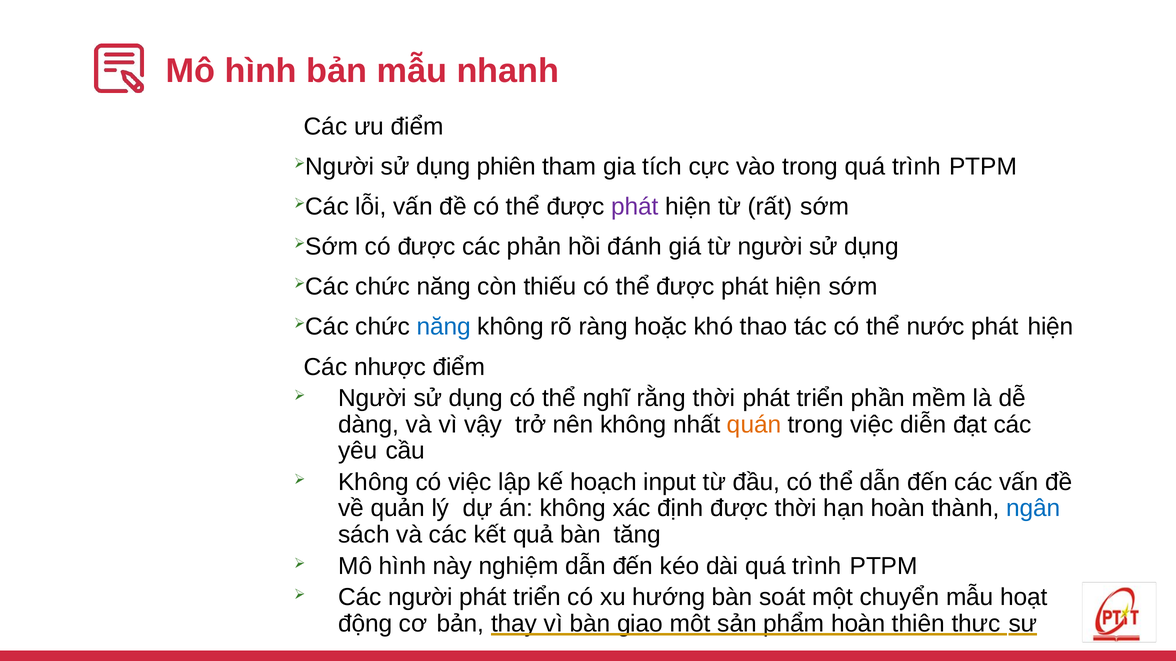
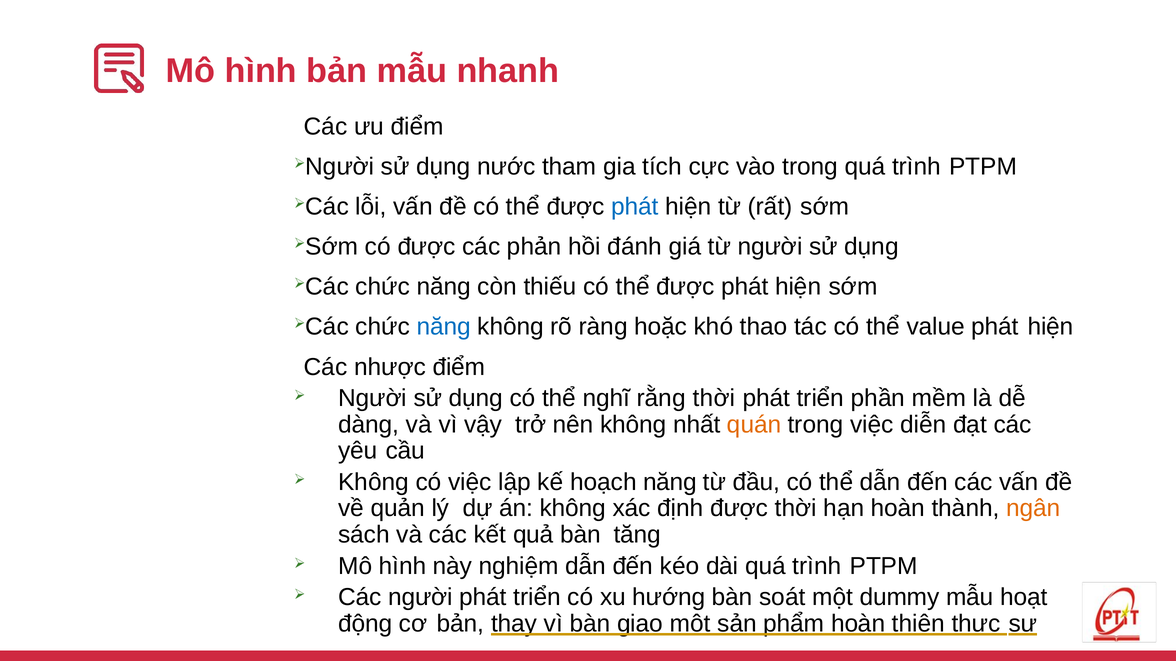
phiên: phiên -> nước (506, 167)
phát colour: purple -> blue (635, 207)
nước: nước -> value (936, 327)
hoạch input: input -> năng (670, 482)
ngân colour: blue -> orange (1033, 509)
chuyển: chuyển -> dummy (900, 598)
